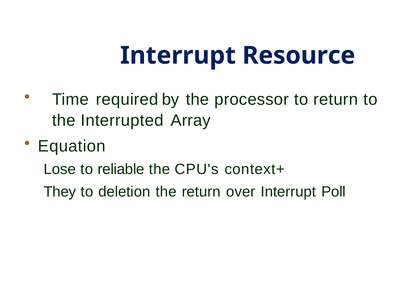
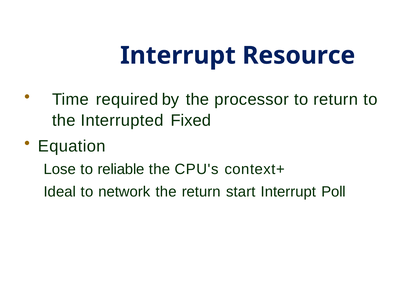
Array: Array -> Fixed (191, 121)
They: They -> Ideal (60, 192)
deletion: deletion -> network (124, 192)
over: over -> start (241, 192)
